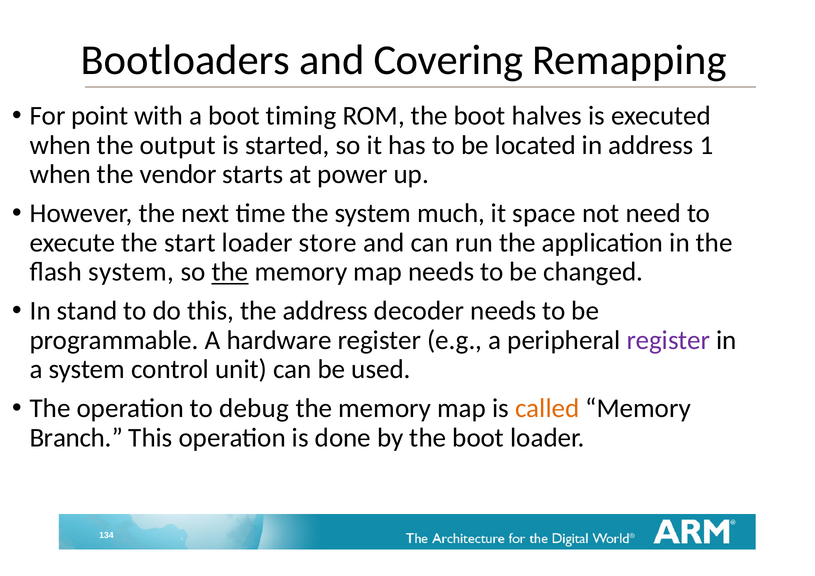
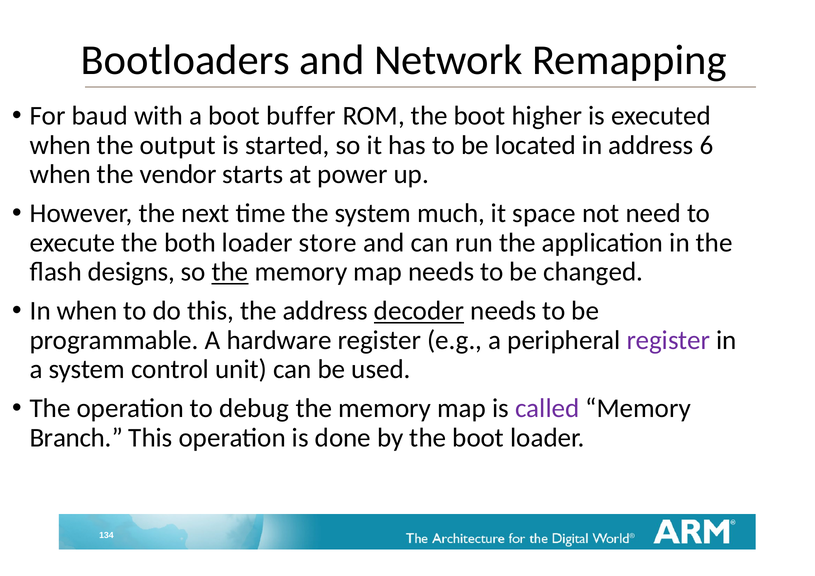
Covering: Covering -> Network (448, 60)
point: point -> baud (100, 116)
timing: timing -> buffer (301, 116)
halves: halves -> higher (547, 116)
1: 1 -> 6 (706, 145)
start: start -> both (190, 243)
flash system: system -> designs (131, 272)
In stand: stand -> when (87, 311)
decoder underline: none -> present (419, 311)
called colour: orange -> purple (547, 408)
